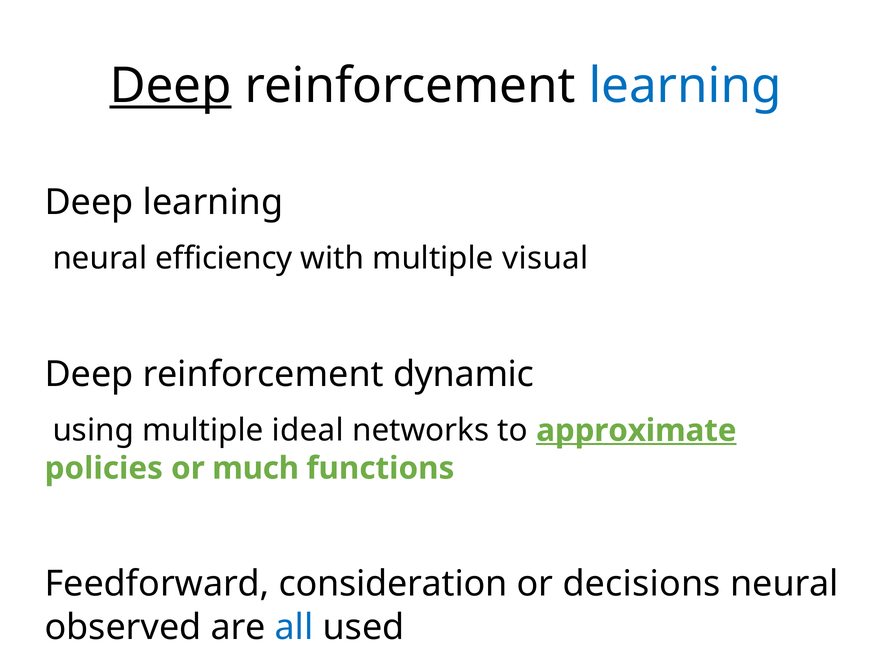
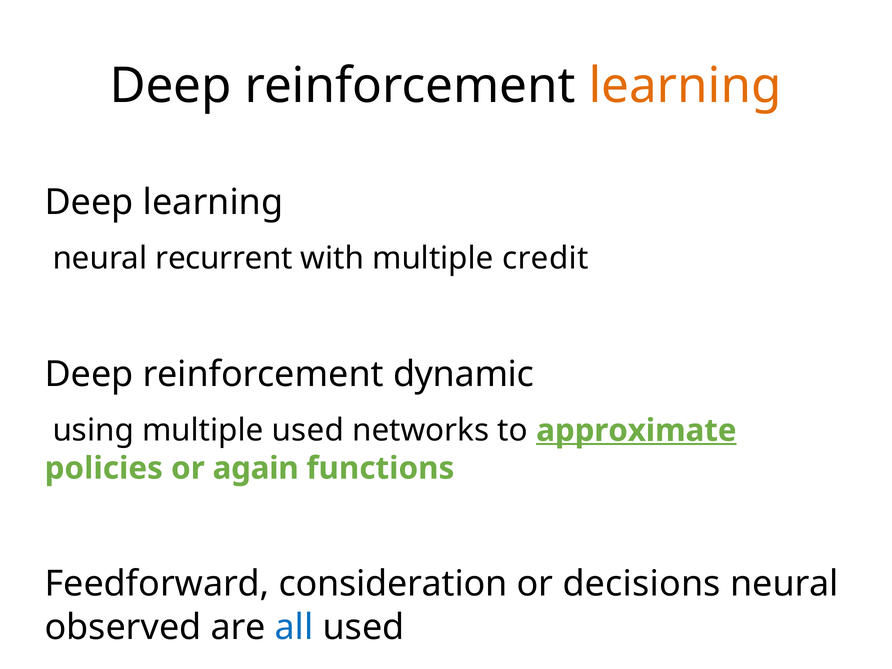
Deep underline: present -> none (171, 86)
learning colour: blue -> orange (685, 86)
efficiency: efficiency -> recurrent (224, 259)
visual: visual -> credit (545, 259)
multiple ideal: ideal -> used (308, 430)
much: much -> again (256, 468)
